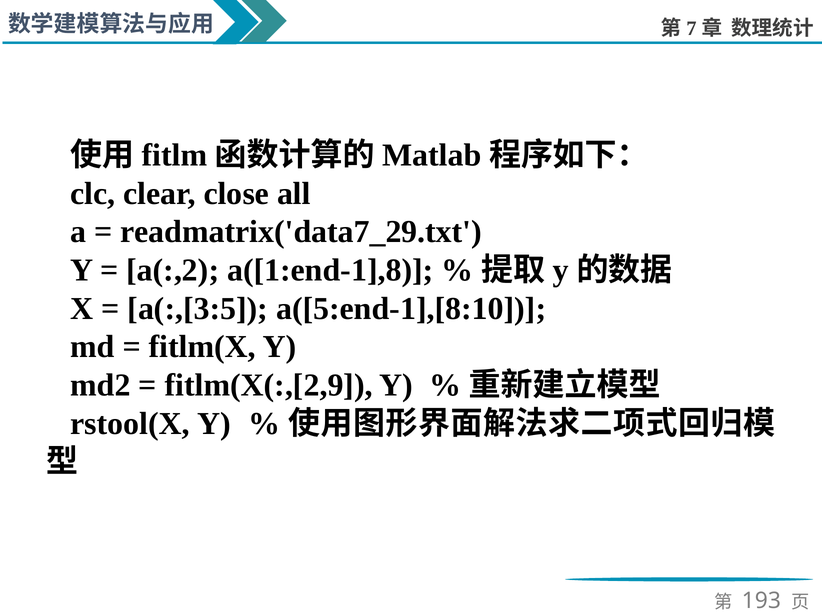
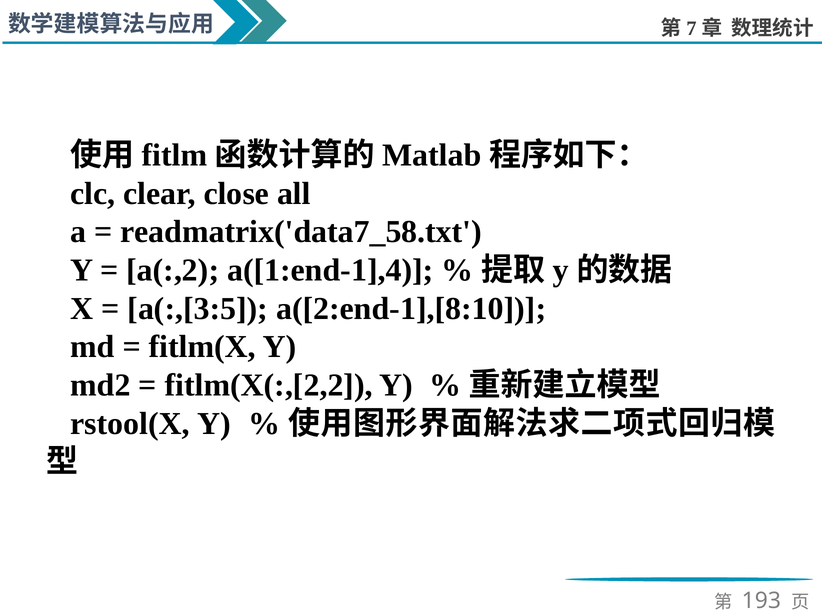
readmatrix('data7_29.txt: readmatrix('data7_29.txt -> readmatrix('data7_58.txt (301, 232)
a([1:end-1],8: a([1:end-1],8 -> a([1:end-1],4 (330, 270)
a([5:end-1],[8:10: a([5:end-1],[8:10 -> a([2:end-1],[8:10 (411, 309)
fitlm(X(:,[2,9: fitlm(X(:,[2,9 -> fitlm(X(:,[2,2 (269, 386)
